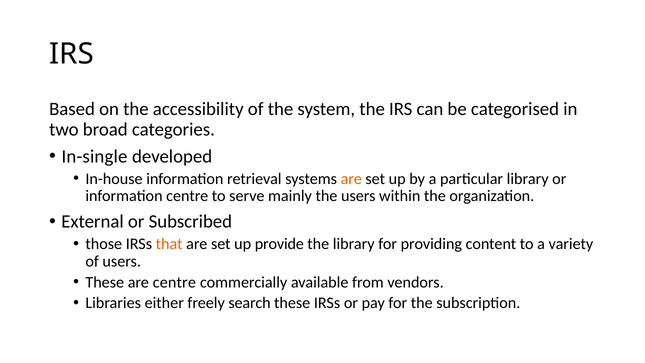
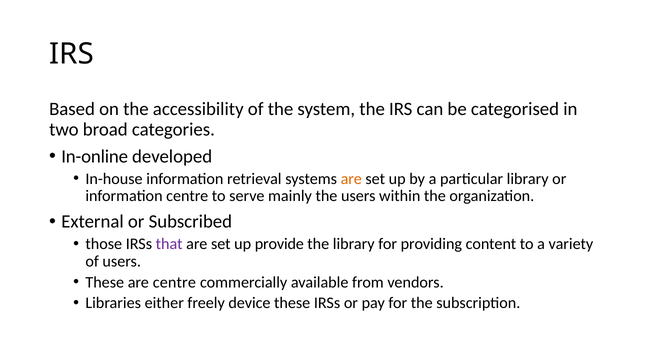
In-single: In-single -> In-online (95, 156)
that colour: orange -> purple (169, 244)
search: search -> device (249, 303)
